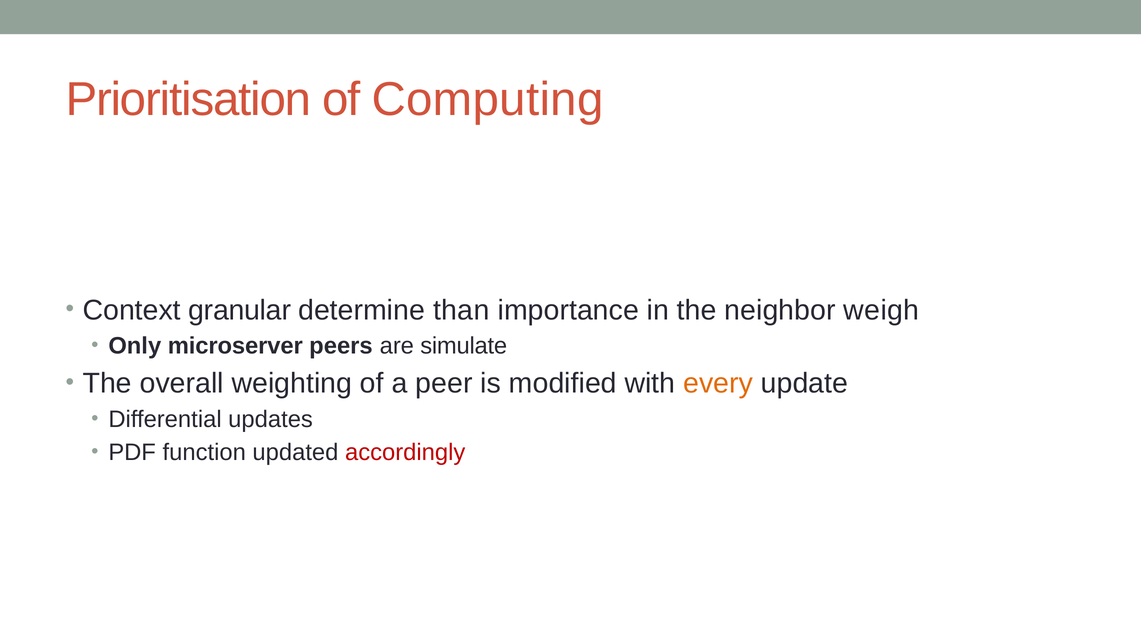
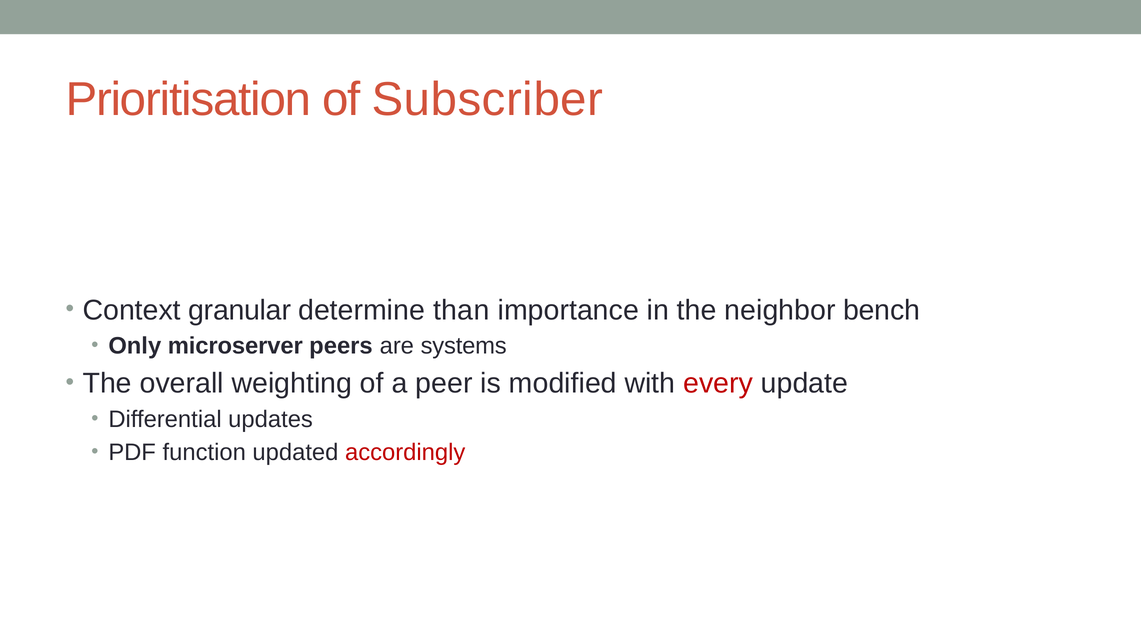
Computing: Computing -> Subscriber (487, 100)
weigh: weigh -> bench (882, 310)
simulate: simulate -> systems (464, 346)
every colour: orange -> red (718, 383)
